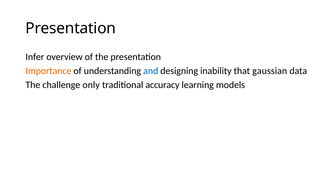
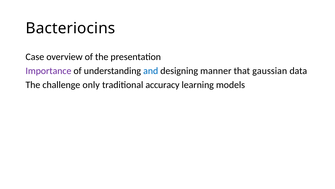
Presentation: Presentation -> Bacteriocins (71, 28)
Infer: Infer -> Case (35, 57)
Importance colour: orange -> purple (48, 71)
inability: inability -> manner (216, 71)
